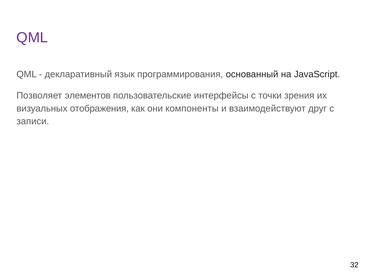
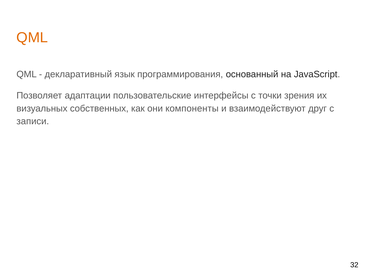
QML colour: purple -> orange (32, 38)
элементов: элементов -> адаптации (88, 96)
отображения: отображения -> собственных (99, 109)
